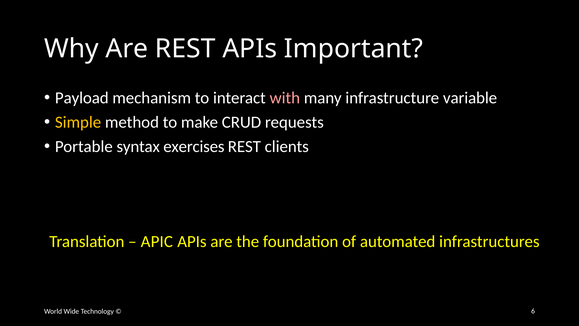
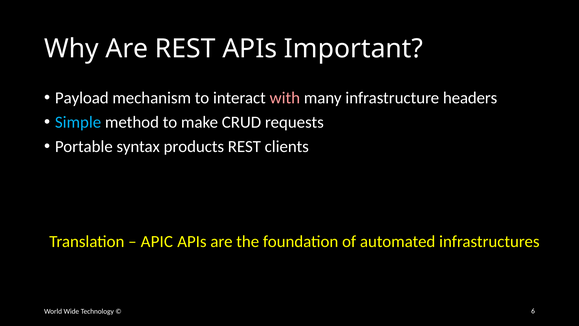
variable: variable -> headers (470, 98)
Simple colour: yellow -> light blue (78, 122)
exercises: exercises -> products (194, 146)
